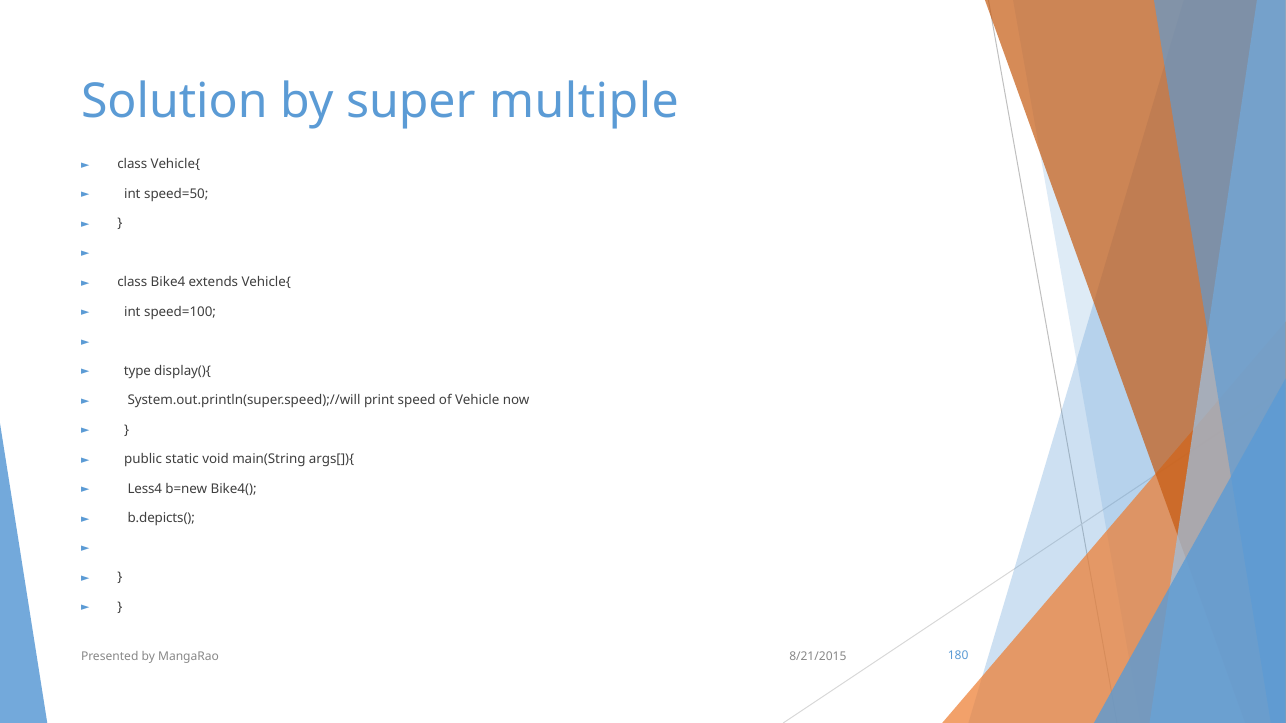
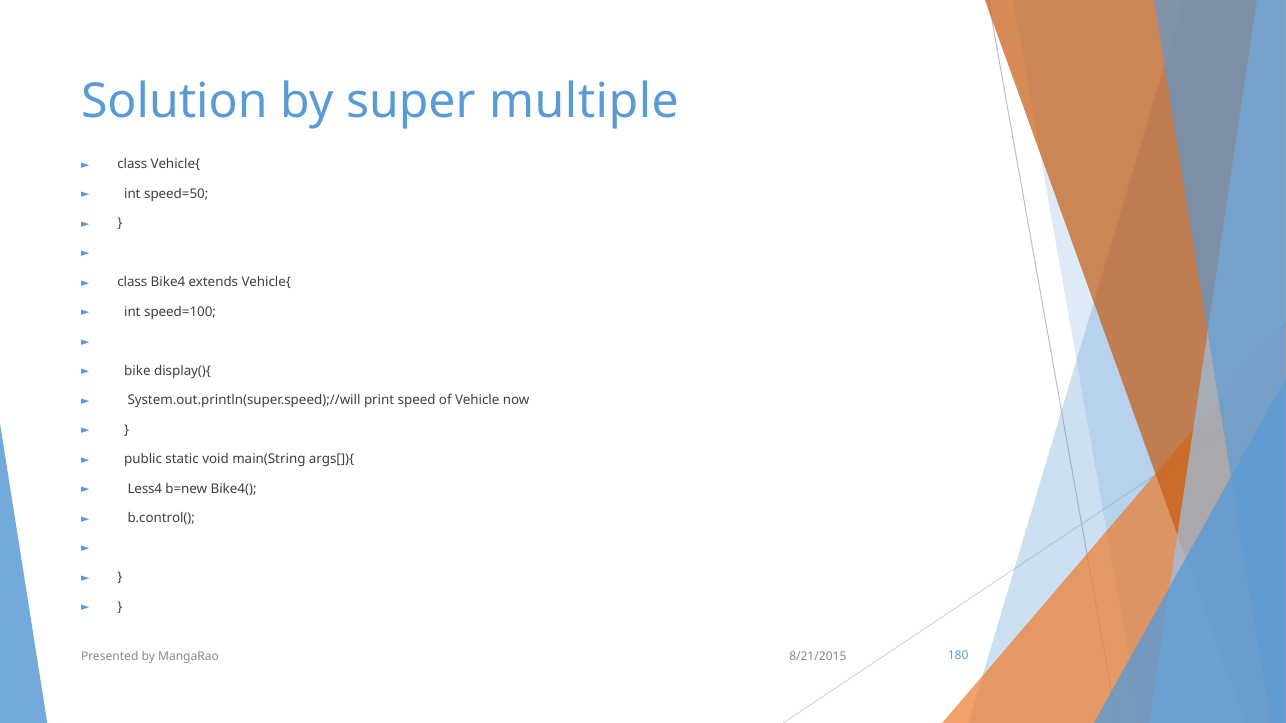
type: type -> bike (137, 371)
b.depicts(: b.depicts( -> b.control( (161, 519)
